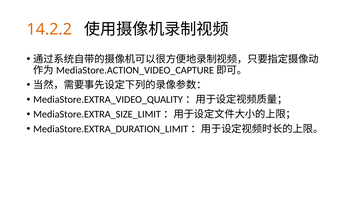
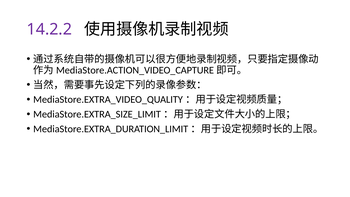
14.2.2 colour: orange -> purple (49, 29)
